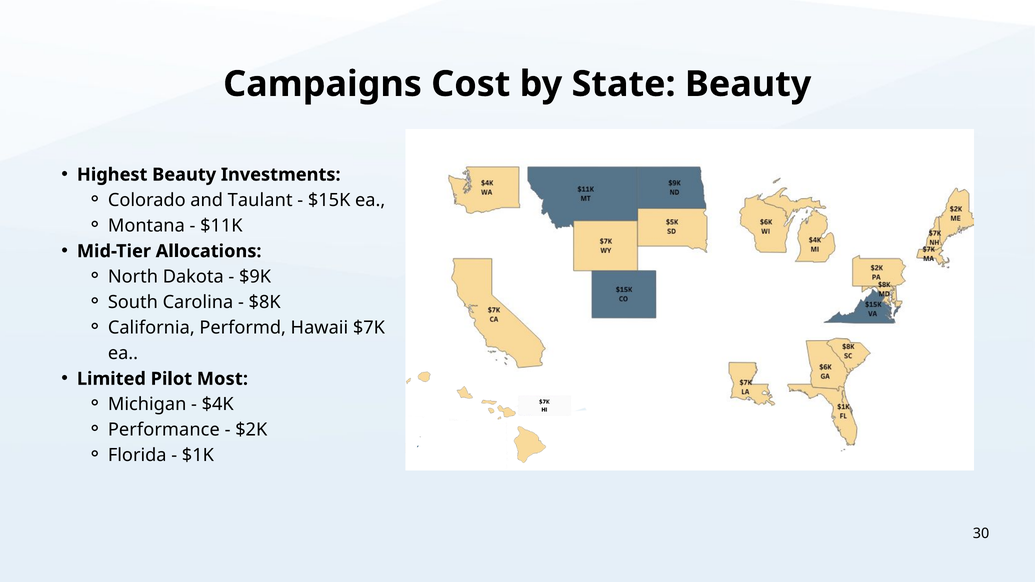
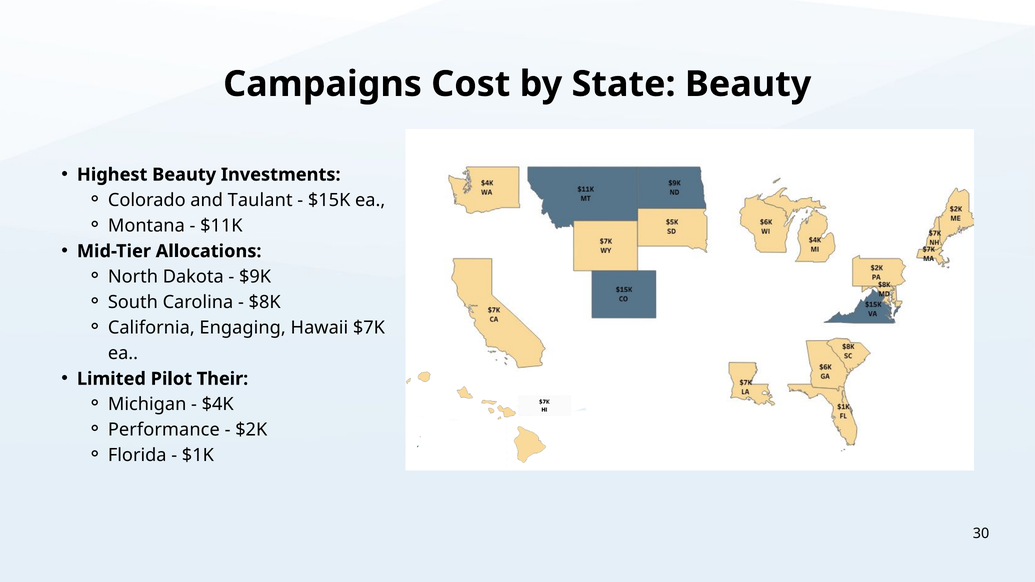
Performd: Performd -> Engaging (243, 328)
Most: Most -> Their (222, 379)
